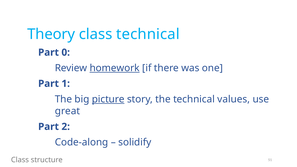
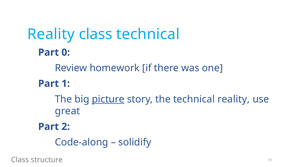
Theory: Theory -> Reality (51, 34)
homework underline: present -> none (115, 68)
technical values: values -> reality (234, 99)
